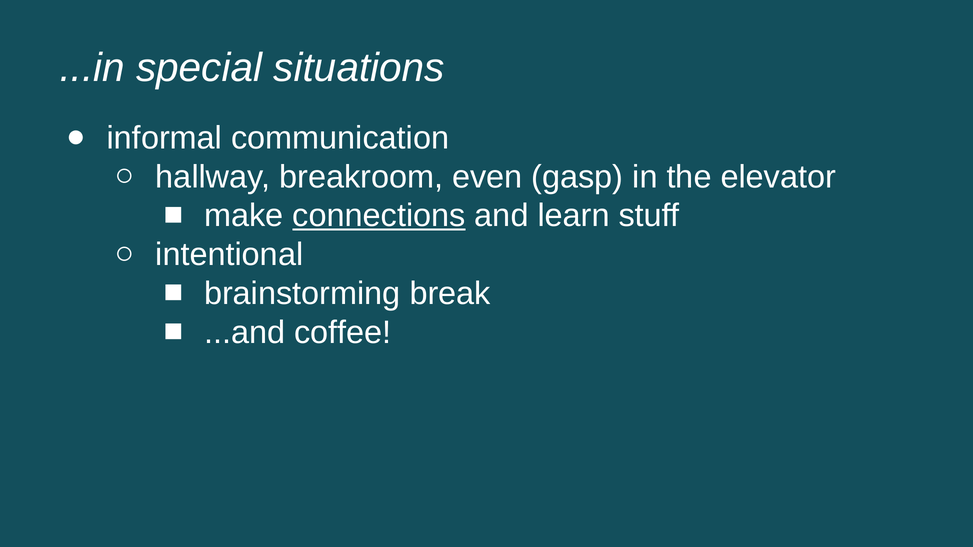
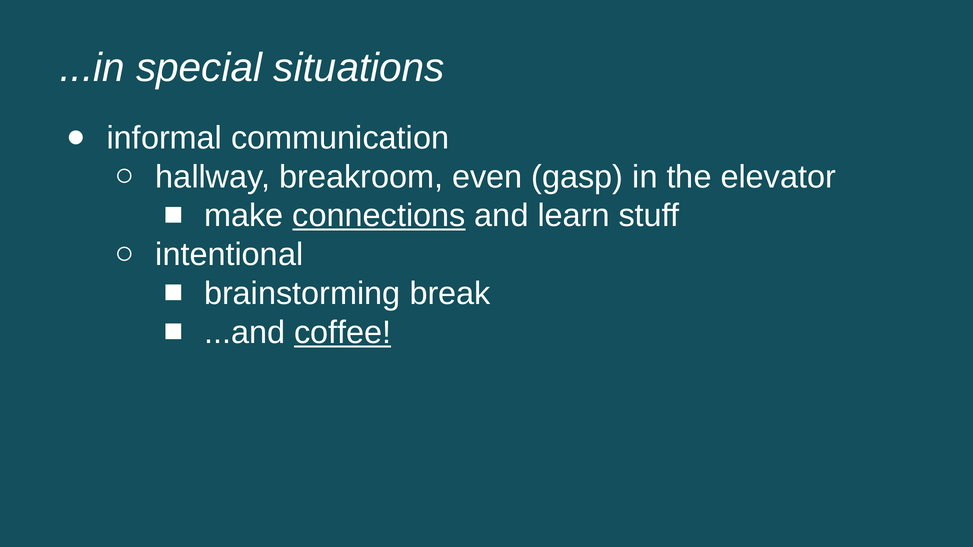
coffee underline: none -> present (343, 333)
